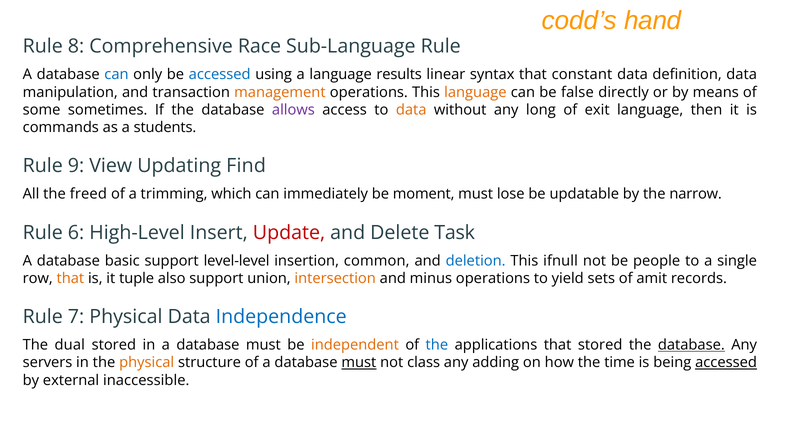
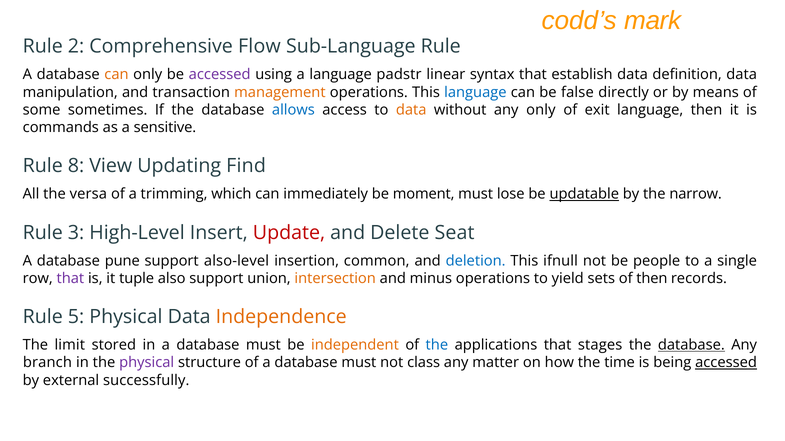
hand: hand -> mark (653, 20)
8: 8 -> 2 (76, 47)
Race: Race -> Flow (259, 47)
can colour: blue -> orange (116, 75)
accessed colour: blue -> purple (220, 75)
results: results -> padstr (399, 75)
constant: constant -> establish (582, 75)
language colour: orange -> blue (475, 92)
allows colour: purple -> blue (293, 110)
any long: long -> only (541, 110)
students: students -> sensitive (165, 128)
9: 9 -> 8 (76, 166)
freed: freed -> versa (88, 194)
updatable underline: none -> present (584, 194)
6: 6 -> 3 (76, 233)
Task: Task -> Seat (455, 233)
basic: basic -> pune (122, 261)
level-level: level-level -> also-level (236, 261)
that colour: orange -> purple (70, 279)
of amit: amit -> then (652, 279)
7: 7 -> 5 (76, 317)
Independence colour: blue -> orange (281, 317)
dual: dual -> limit (70, 345)
that stored: stored -> stages (600, 345)
servers: servers -> branch (47, 363)
physical colour: orange -> purple (147, 363)
must underline: present -> none (359, 363)
adding: adding -> matter (496, 363)
inaccessible: inaccessible -> successfully (146, 381)
